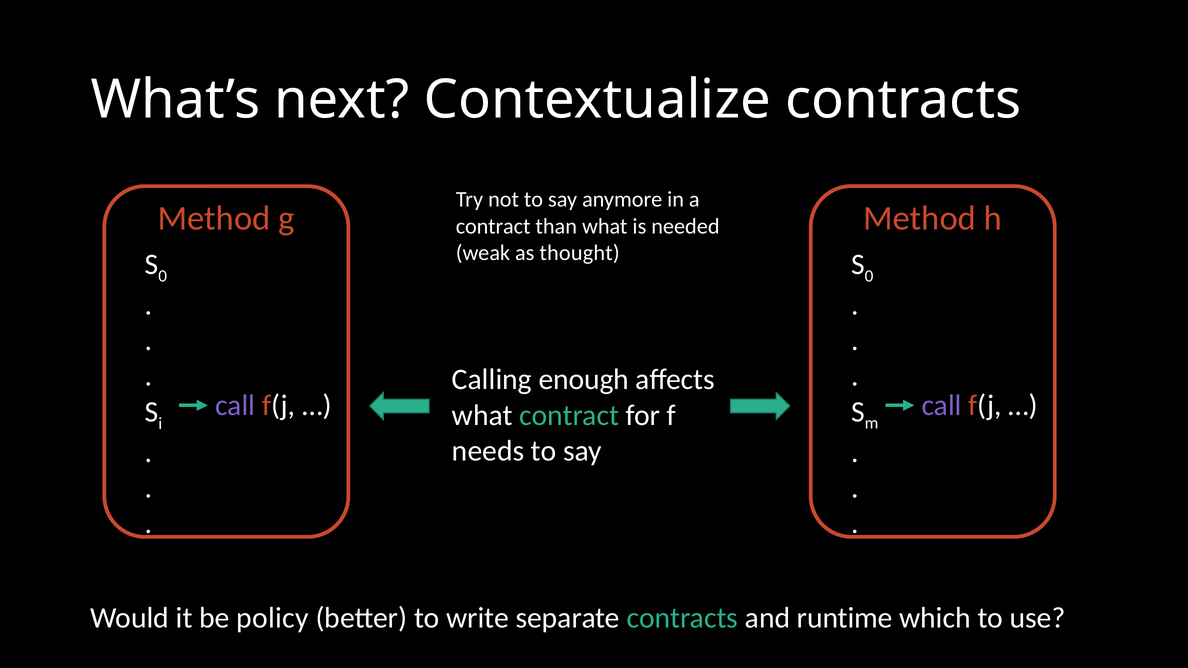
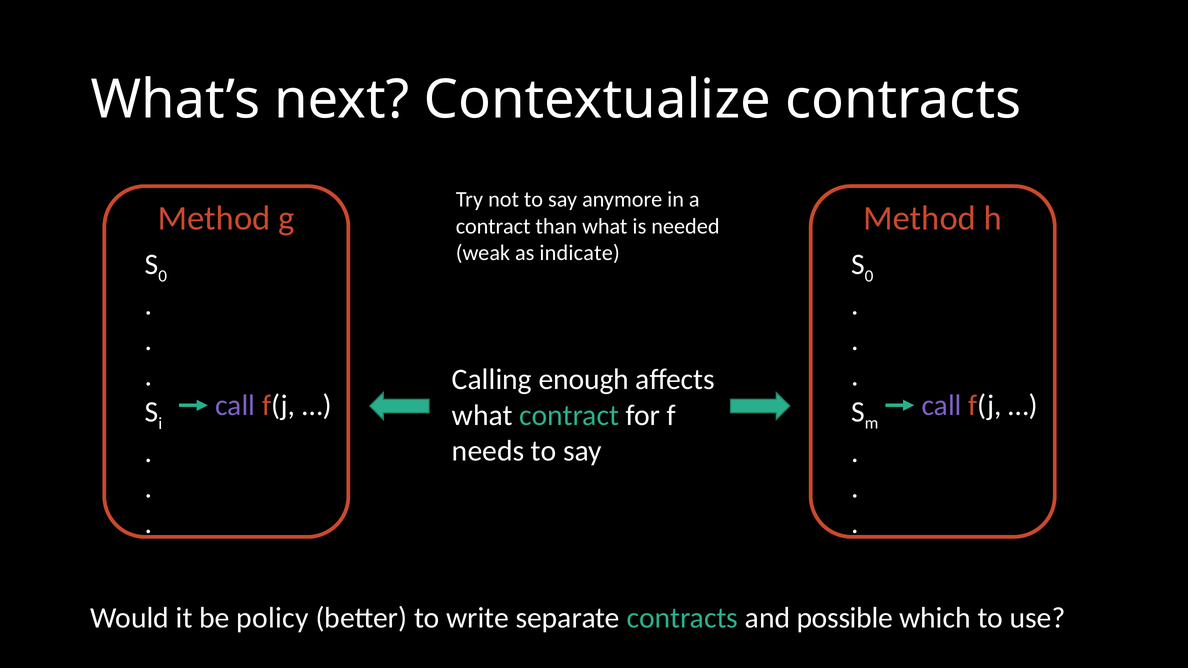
thought: thought -> indicate (580, 253)
runtime: runtime -> possible (845, 618)
